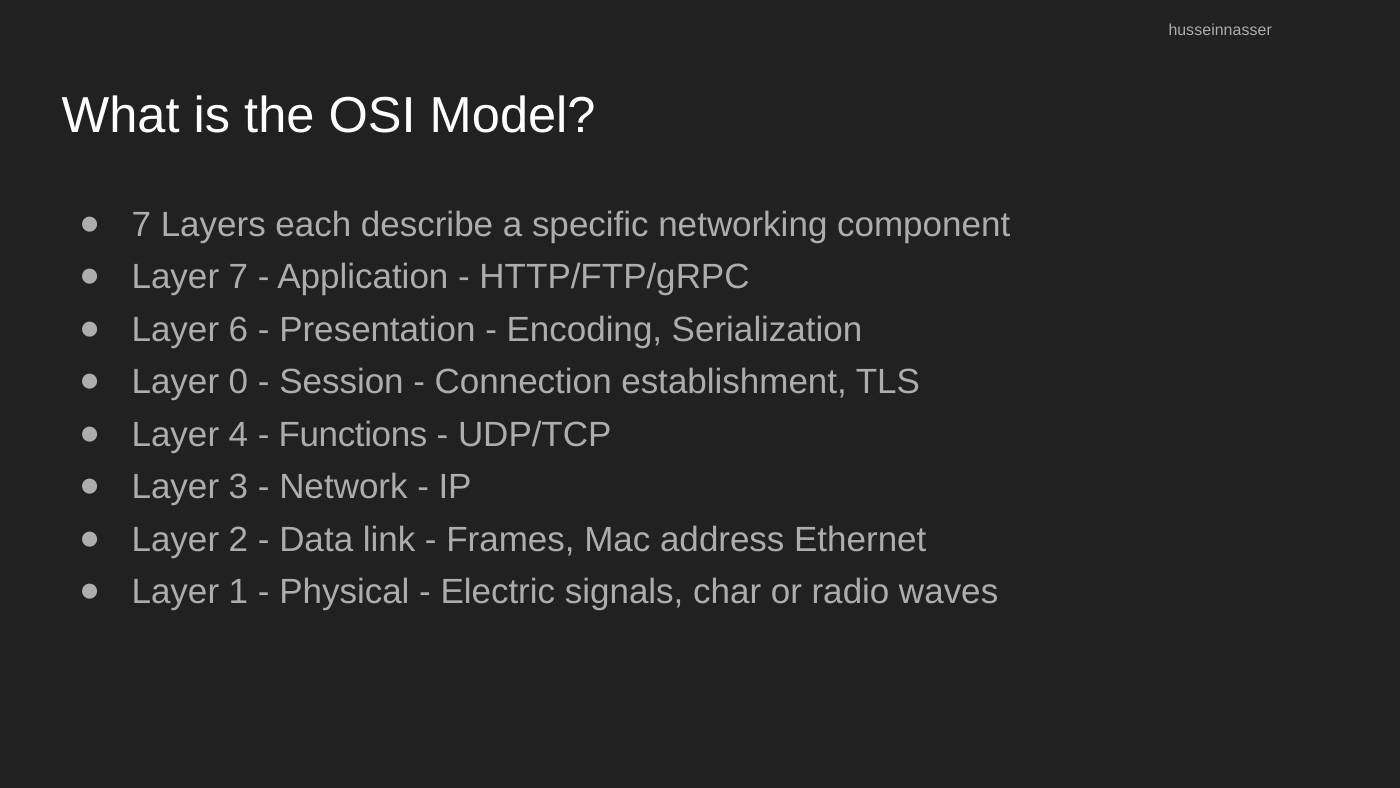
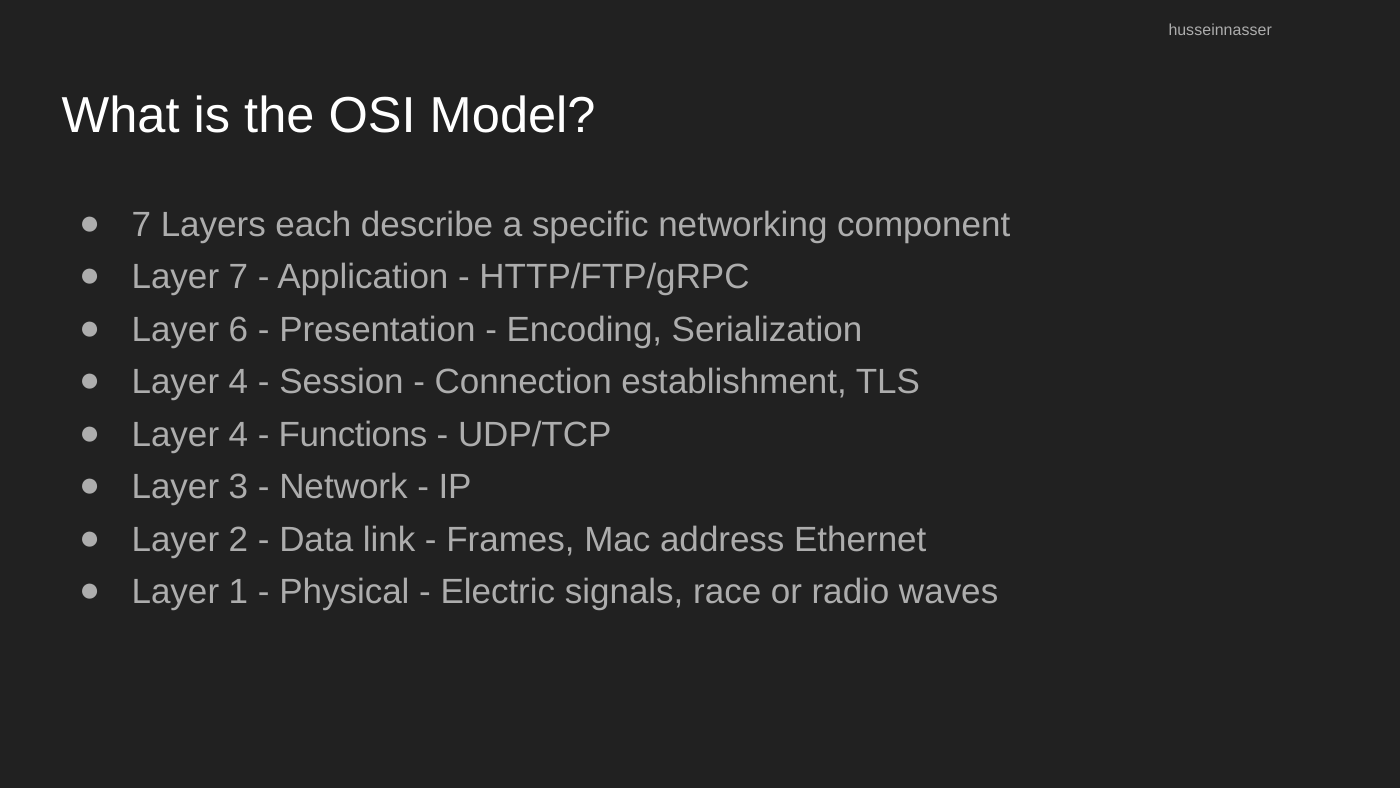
0: 0 -> 4 (238, 382)
char: char -> race (727, 592)
